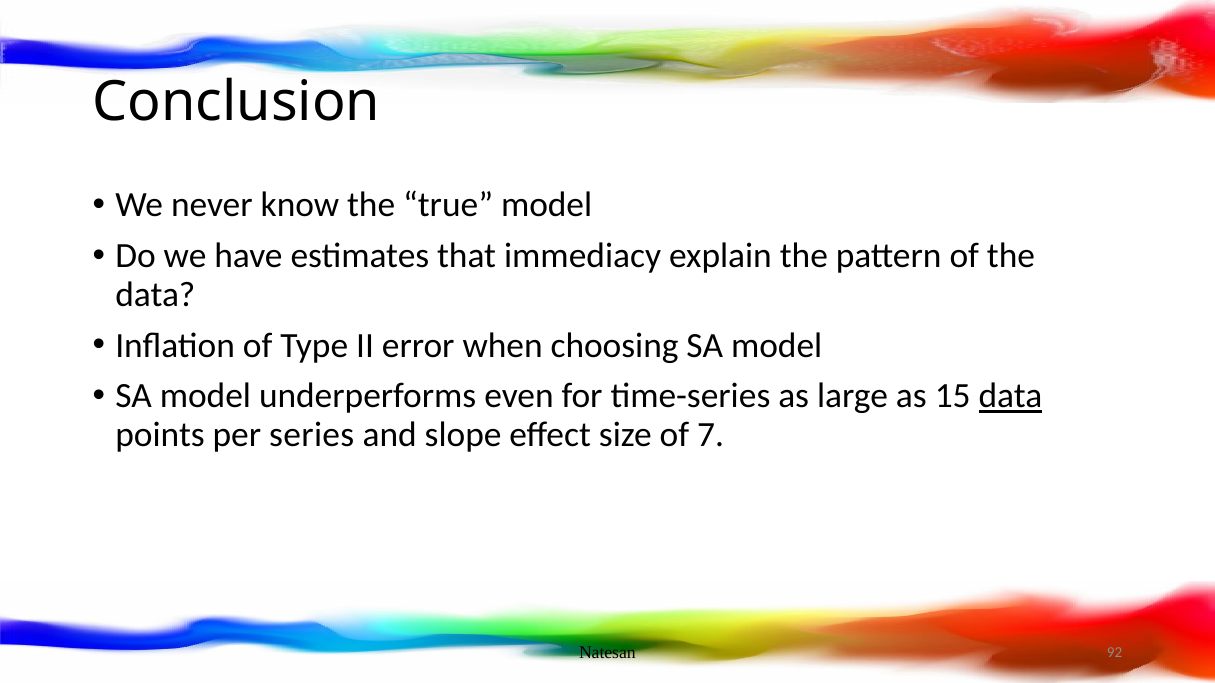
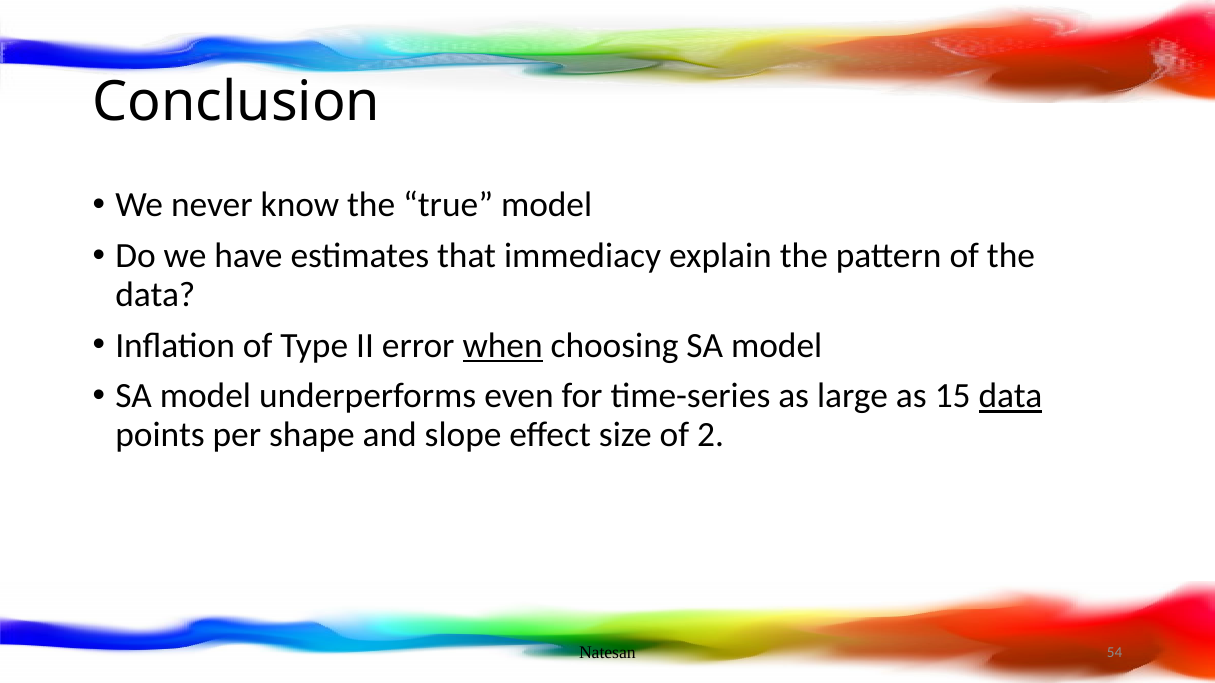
when underline: none -> present (503, 346)
series: series -> shape (312, 435)
7: 7 -> 2 (711, 435)
92: 92 -> 54 (1115, 653)
